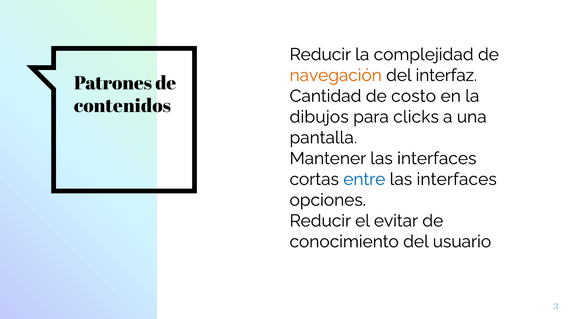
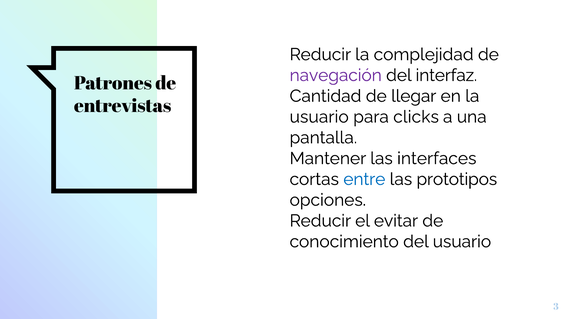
navegación colour: orange -> purple (336, 75)
costo: costo -> llegar (414, 96)
contenidos: contenidos -> entrevistas (123, 106)
dibujos: dibujos -> usuario (319, 117)
interfaces: interfaces -> prototipos (457, 179)
